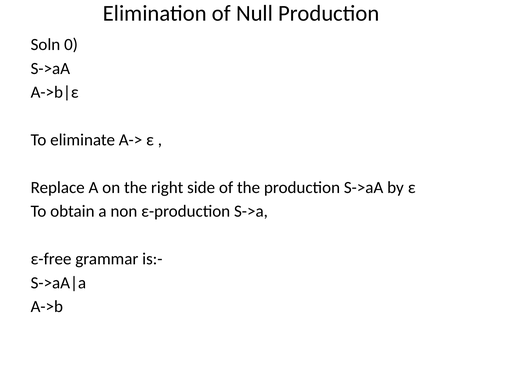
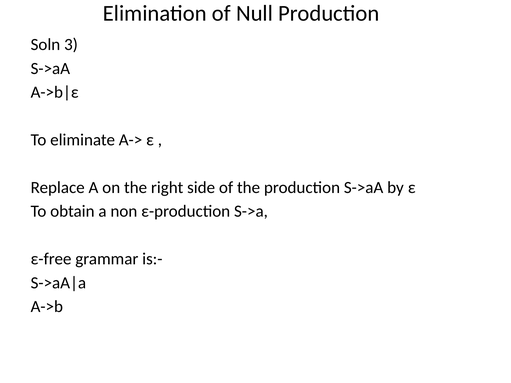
0: 0 -> 3 (71, 45)
